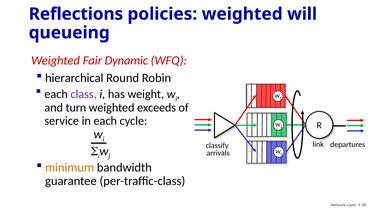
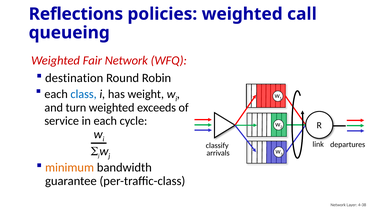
will: will -> call (302, 14)
Fair Dynamic: Dynamic -> Network (126, 60)
hierarchical: hierarchical -> destination (74, 78)
class colour: purple -> blue (84, 94)
